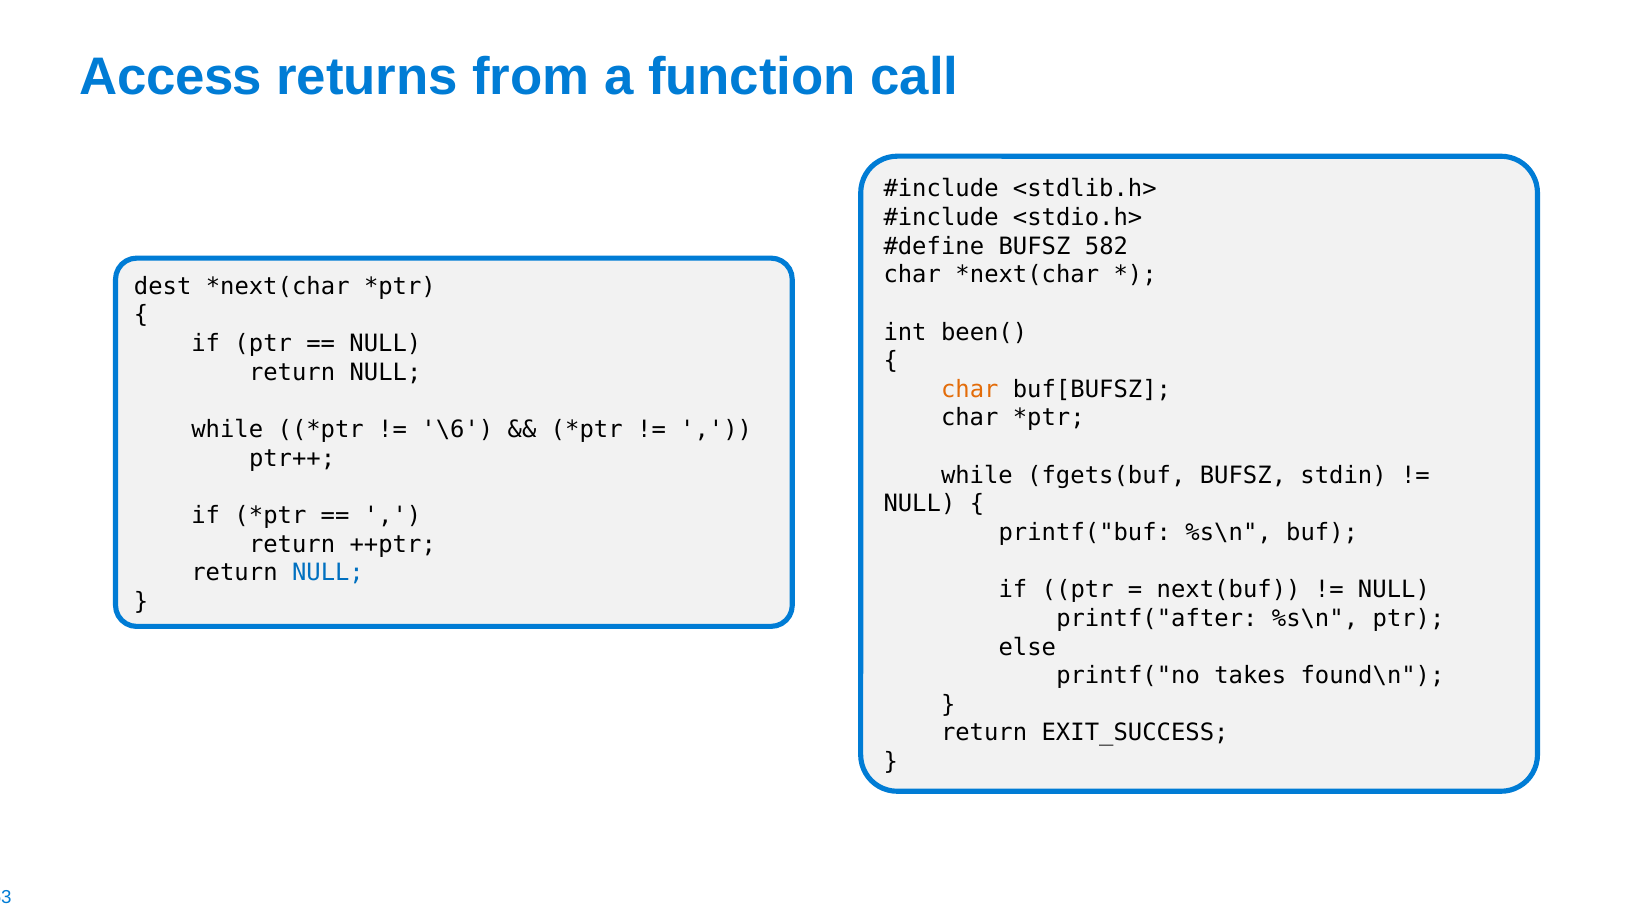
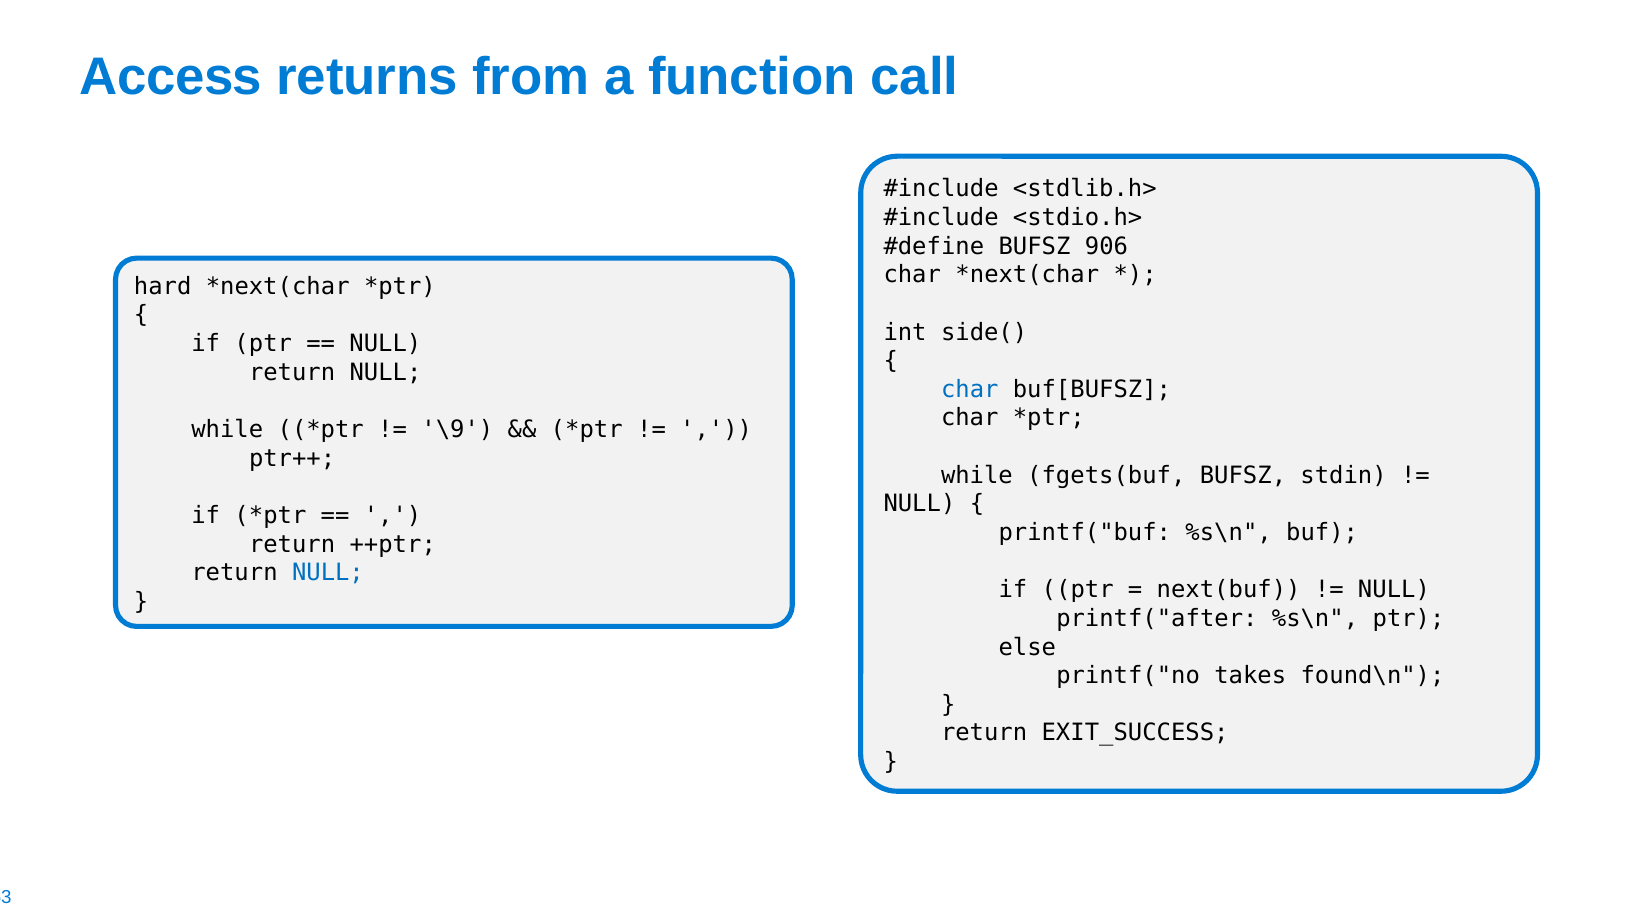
582: 582 -> 906 (1106, 246)
dest: dest -> hard (163, 286)
been(: been( -> side( (984, 332)
char colour: orange -> blue (970, 389)
\6: \6 -> \9 (457, 429)
